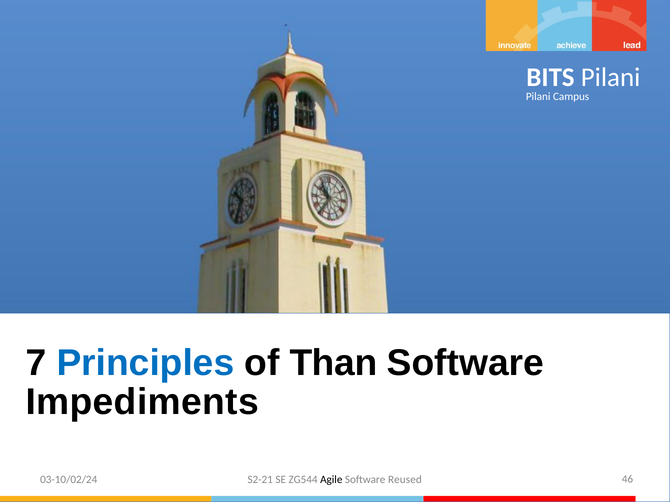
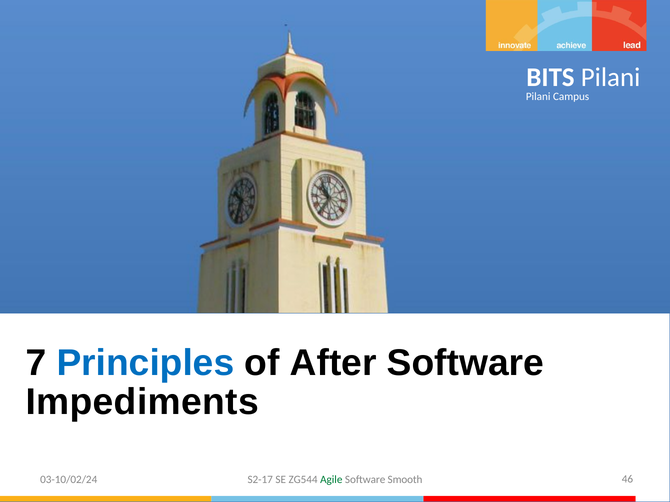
Than: Than -> After (333, 363)
S2-21: S2-21 -> S2-17 (260, 480)
Agile colour: black -> green (331, 480)
Reused: Reused -> Smooth (405, 480)
